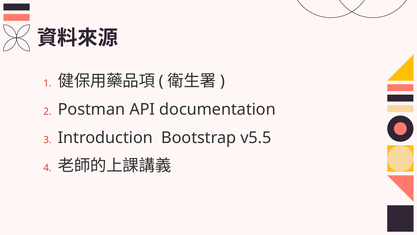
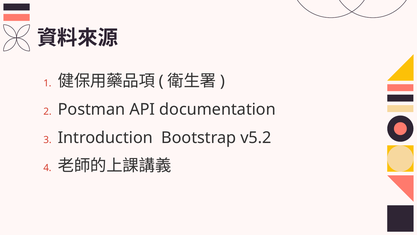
v5.5: v5.5 -> v5.2 (256, 137)
